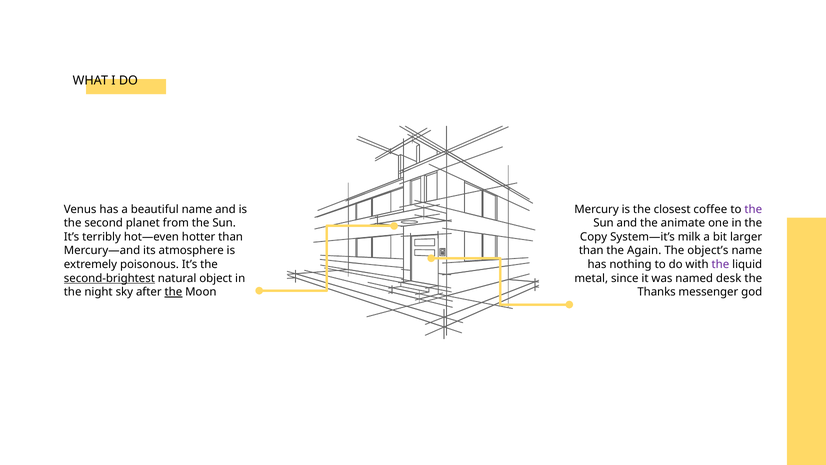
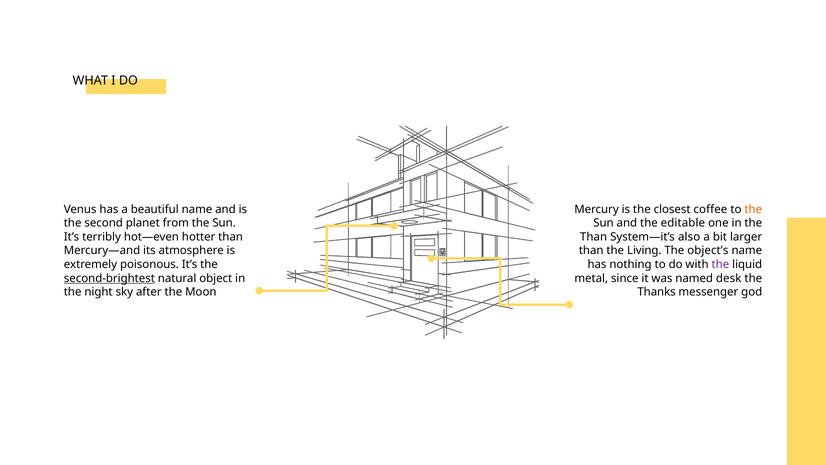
the colour: purple -> orange (753, 209)
animate: animate -> editable (683, 223)
Copy: Copy -> Than (594, 237)
milk: milk -> also (689, 237)
Again: Again -> Living (644, 250)
the underline: present -> none (173, 292)
